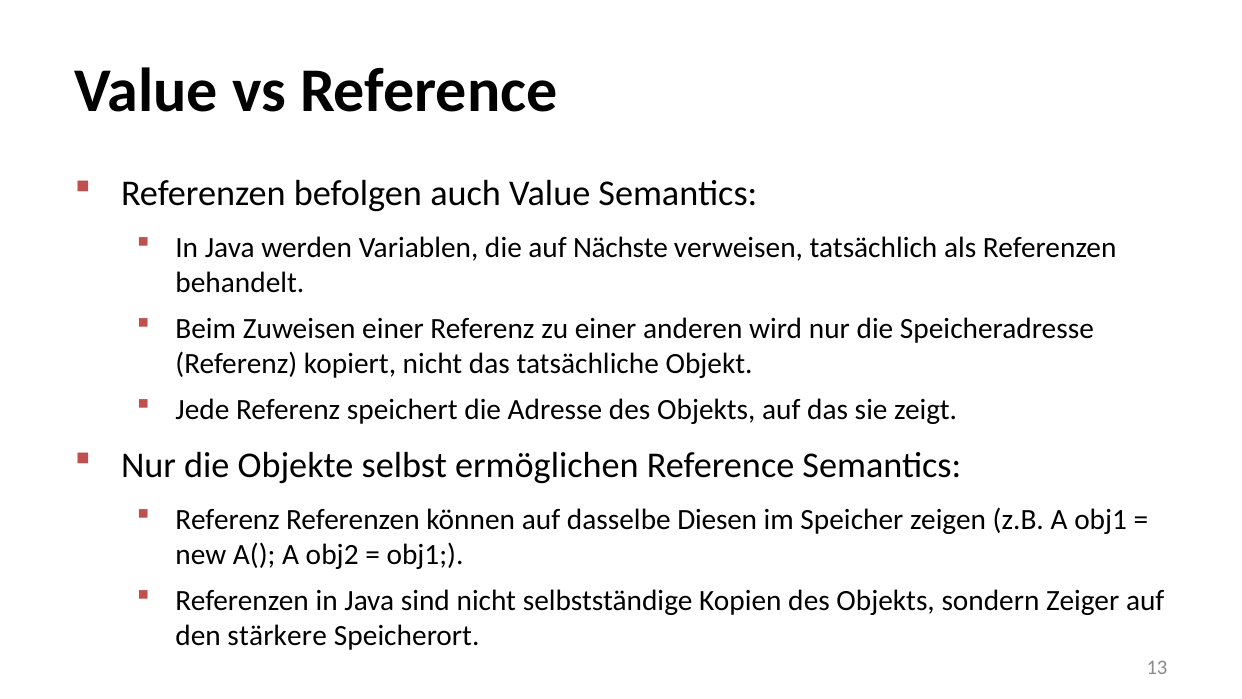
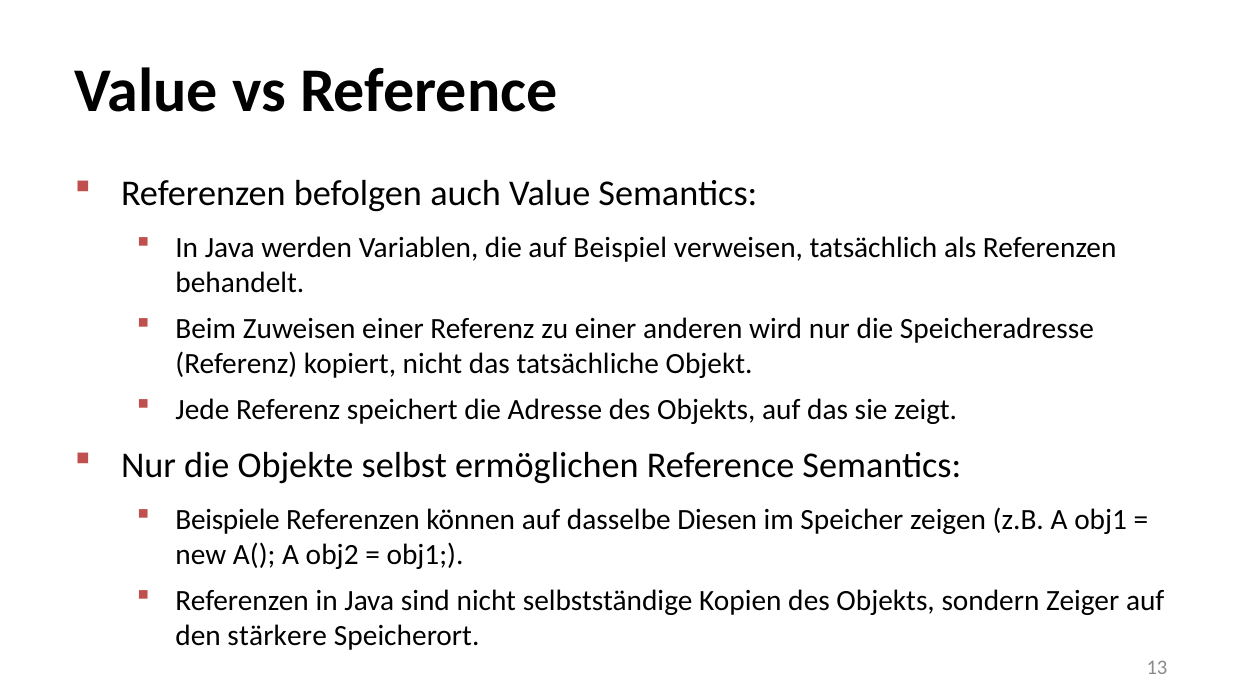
Nächste: Nächste -> Beispiel (620, 248)
Referenz: Referenz -> Beispiele (228, 519)
